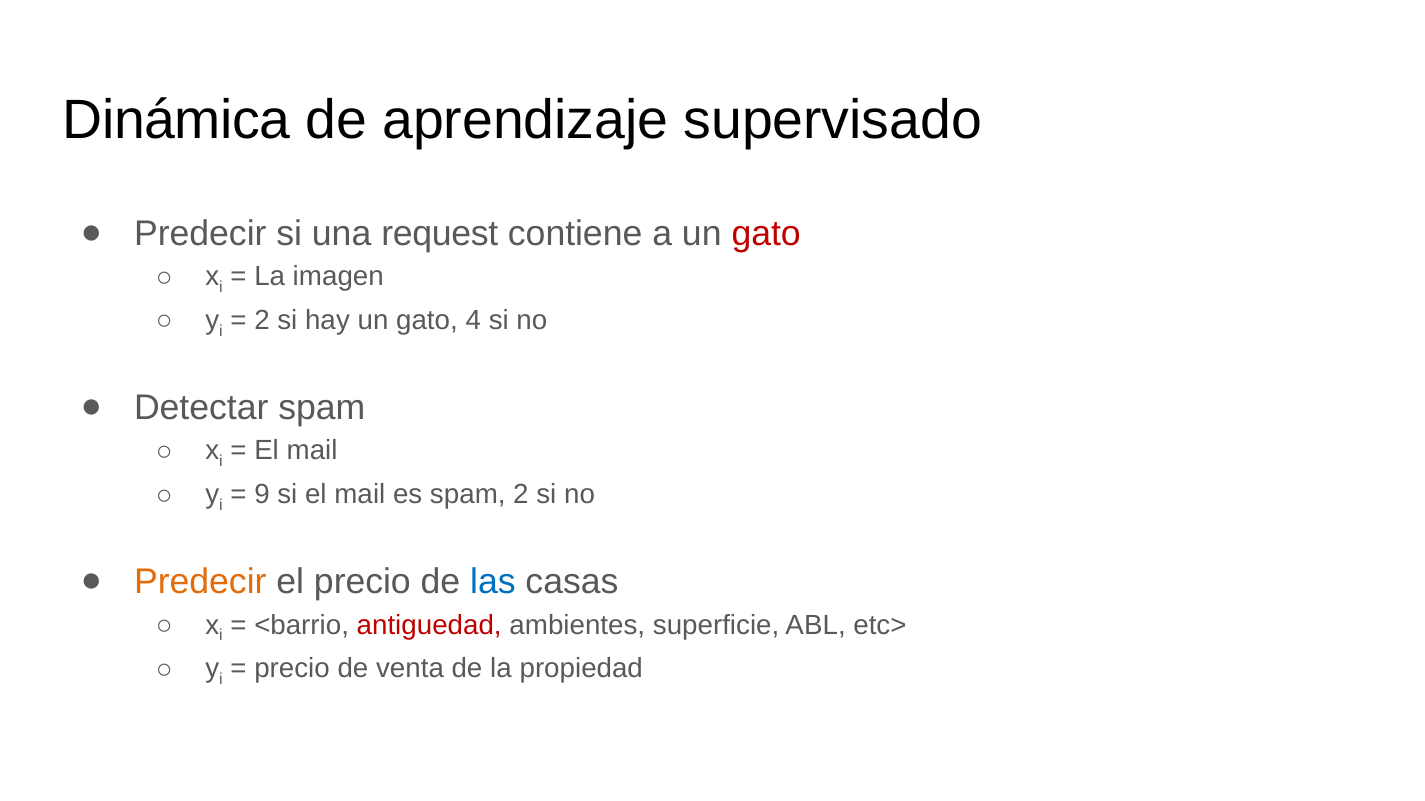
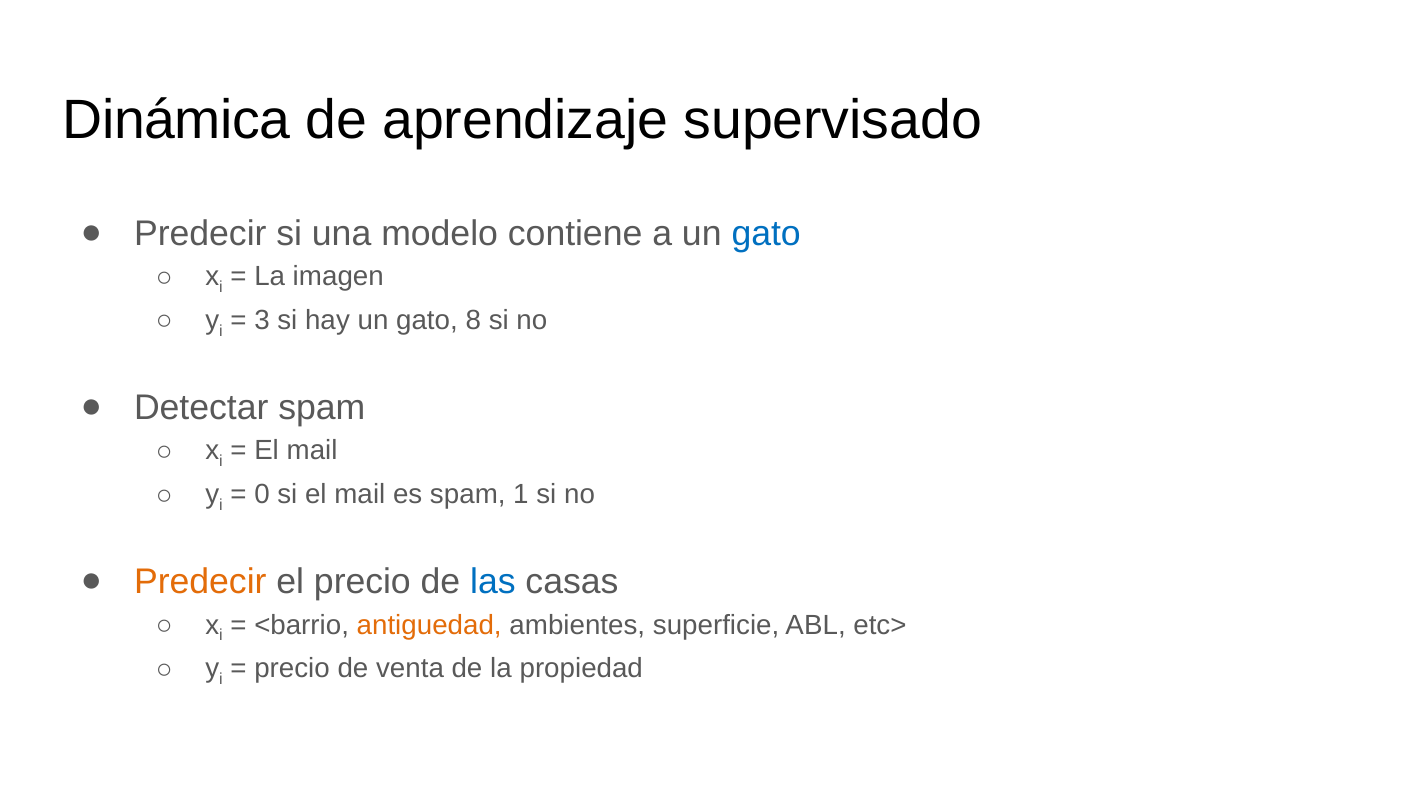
request: request -> modelo (440, 234)
gato colour: red -> blue (766, 234)
2: 2 -> 3 (262, 320)
4: 4 -> 8 (473, 320)
9: 9 -> 0 (262, 495)
spam 2: 2 -> 1 (521, 495)
antiguedad colour: red -> orange (429, 625)
